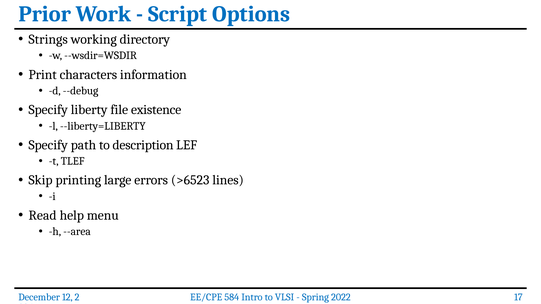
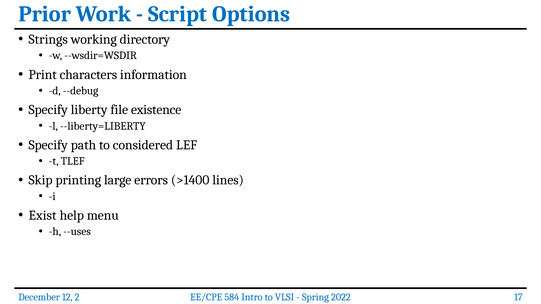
description: description -> considered (143, 145)
>6523: >6523 -> >1400 (190, 180)
Read: Read -> Exist (43, 216)
--area: --area -> --uses (77, 232)
